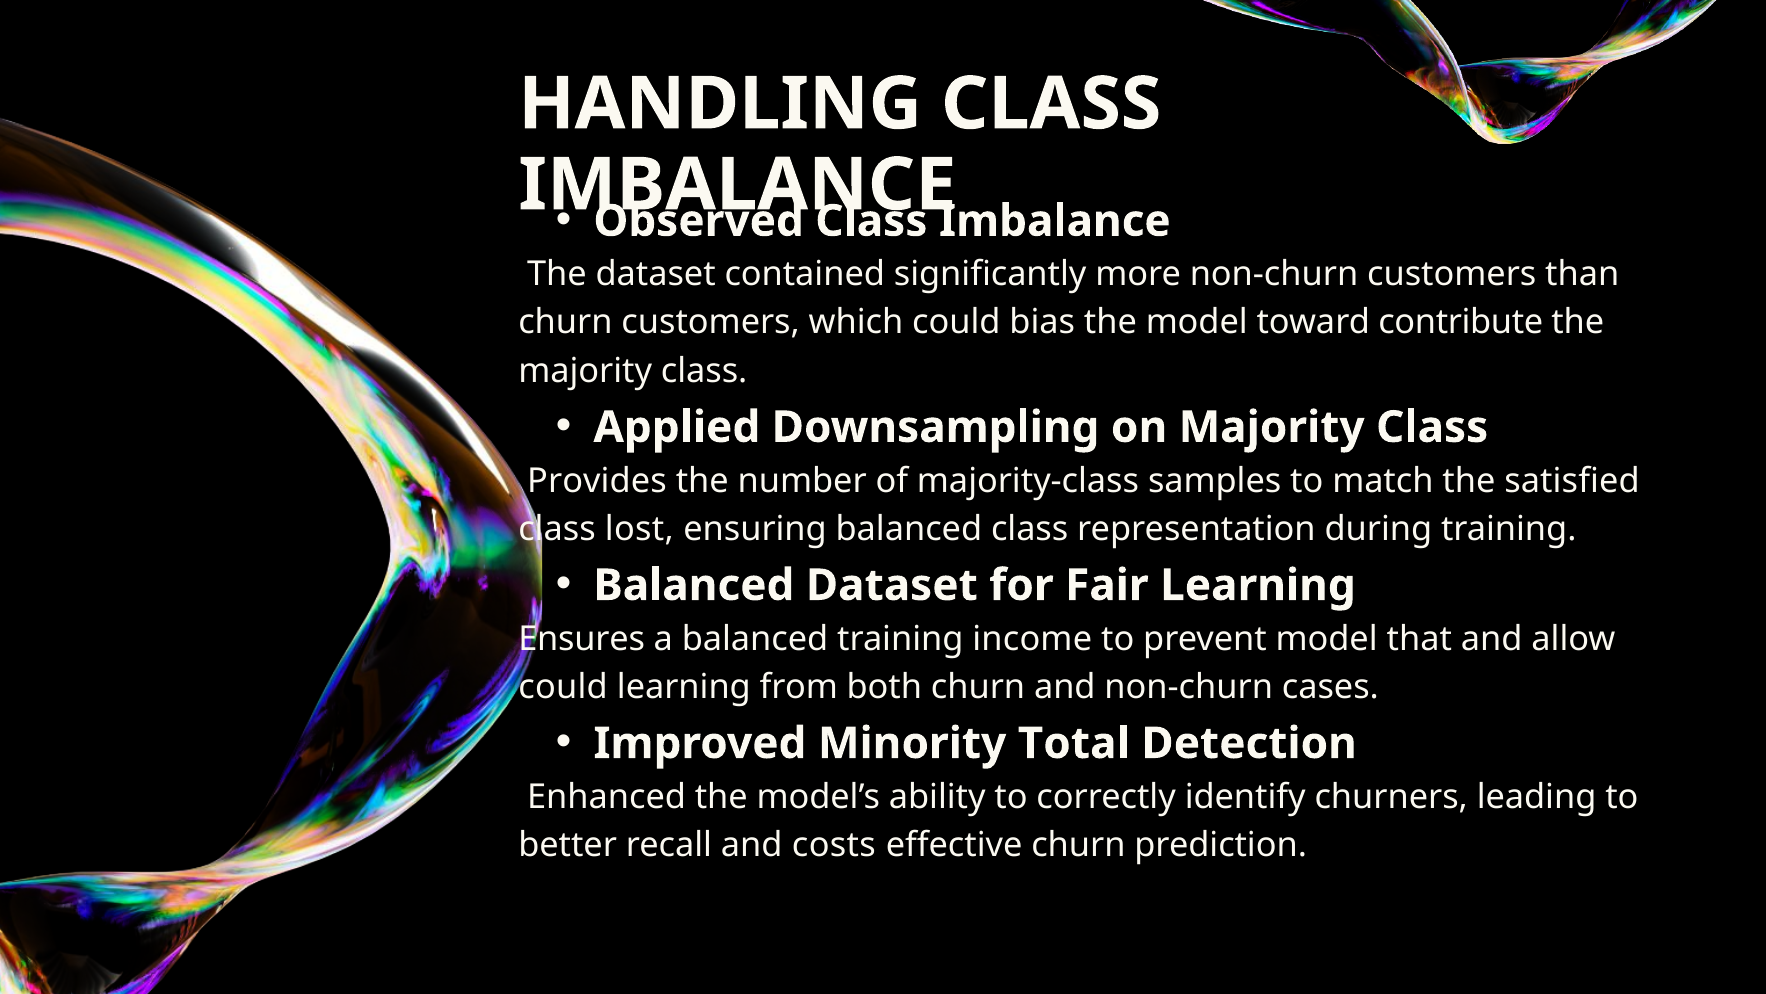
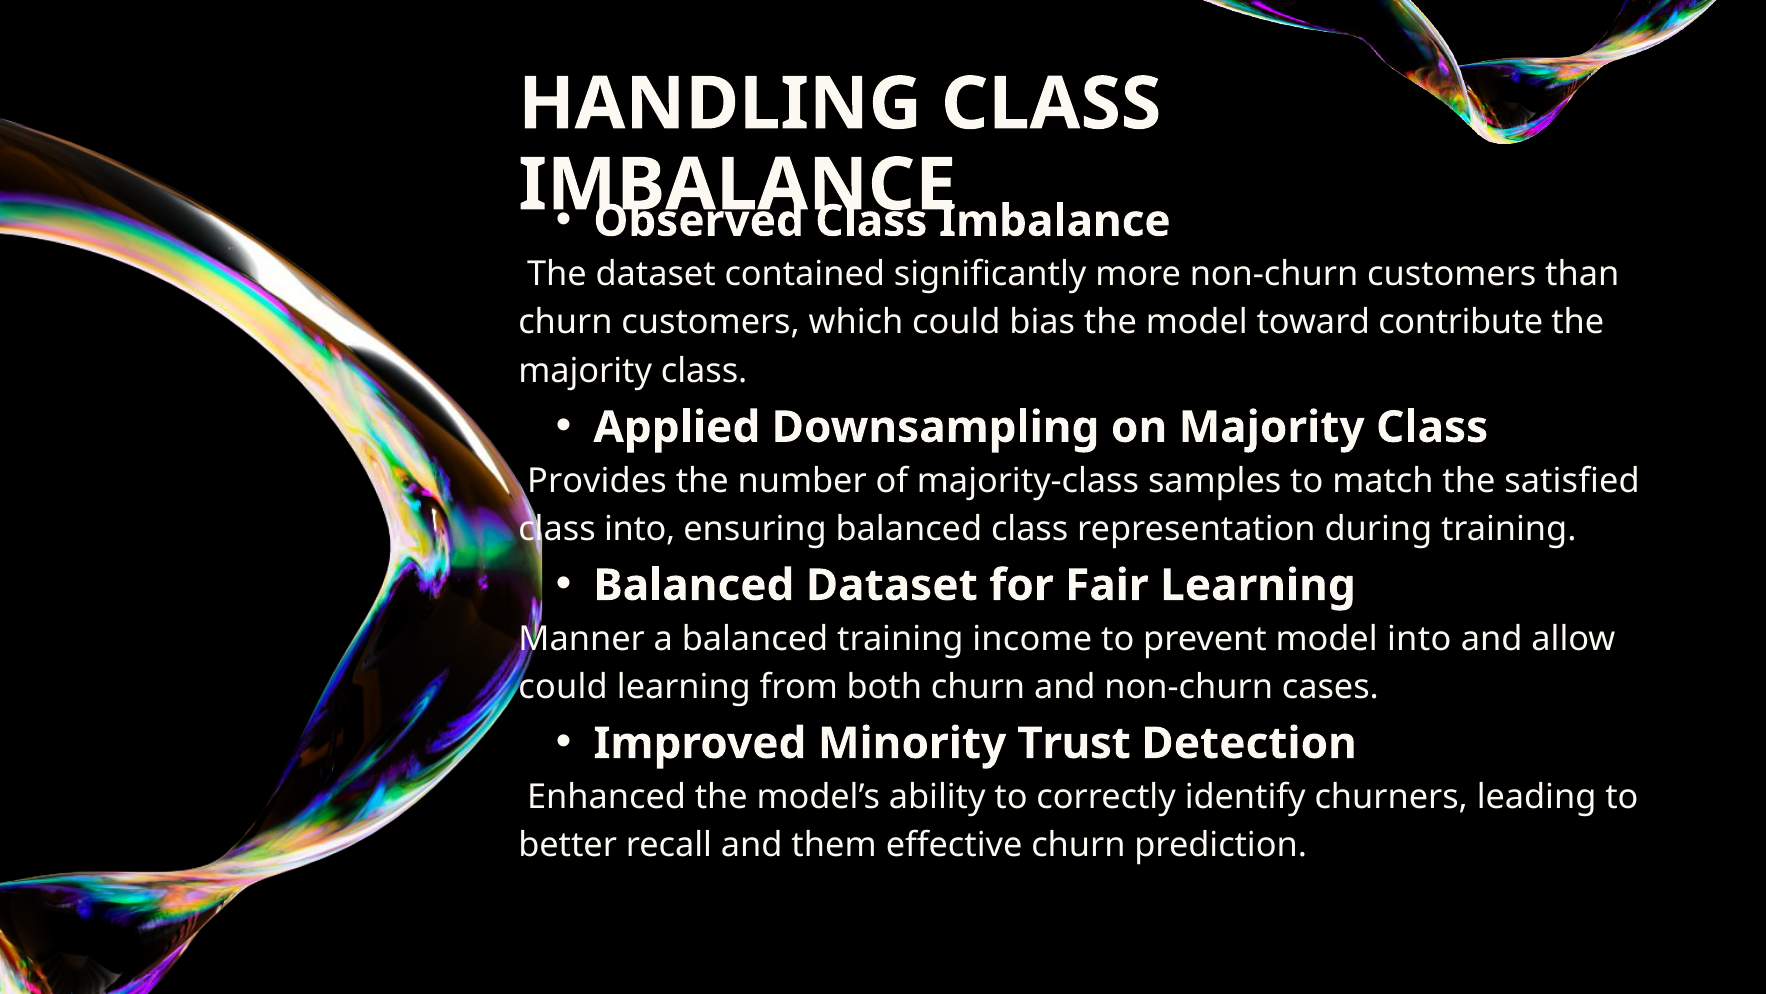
class lost: lost -> into (640, 528)
Ensures: Ensures -> Manner (582, 638)
model that: that -> into (1419, 638)
Total: Total -> Trust (1074, 743)
costs: costs -> them (834, 844)
